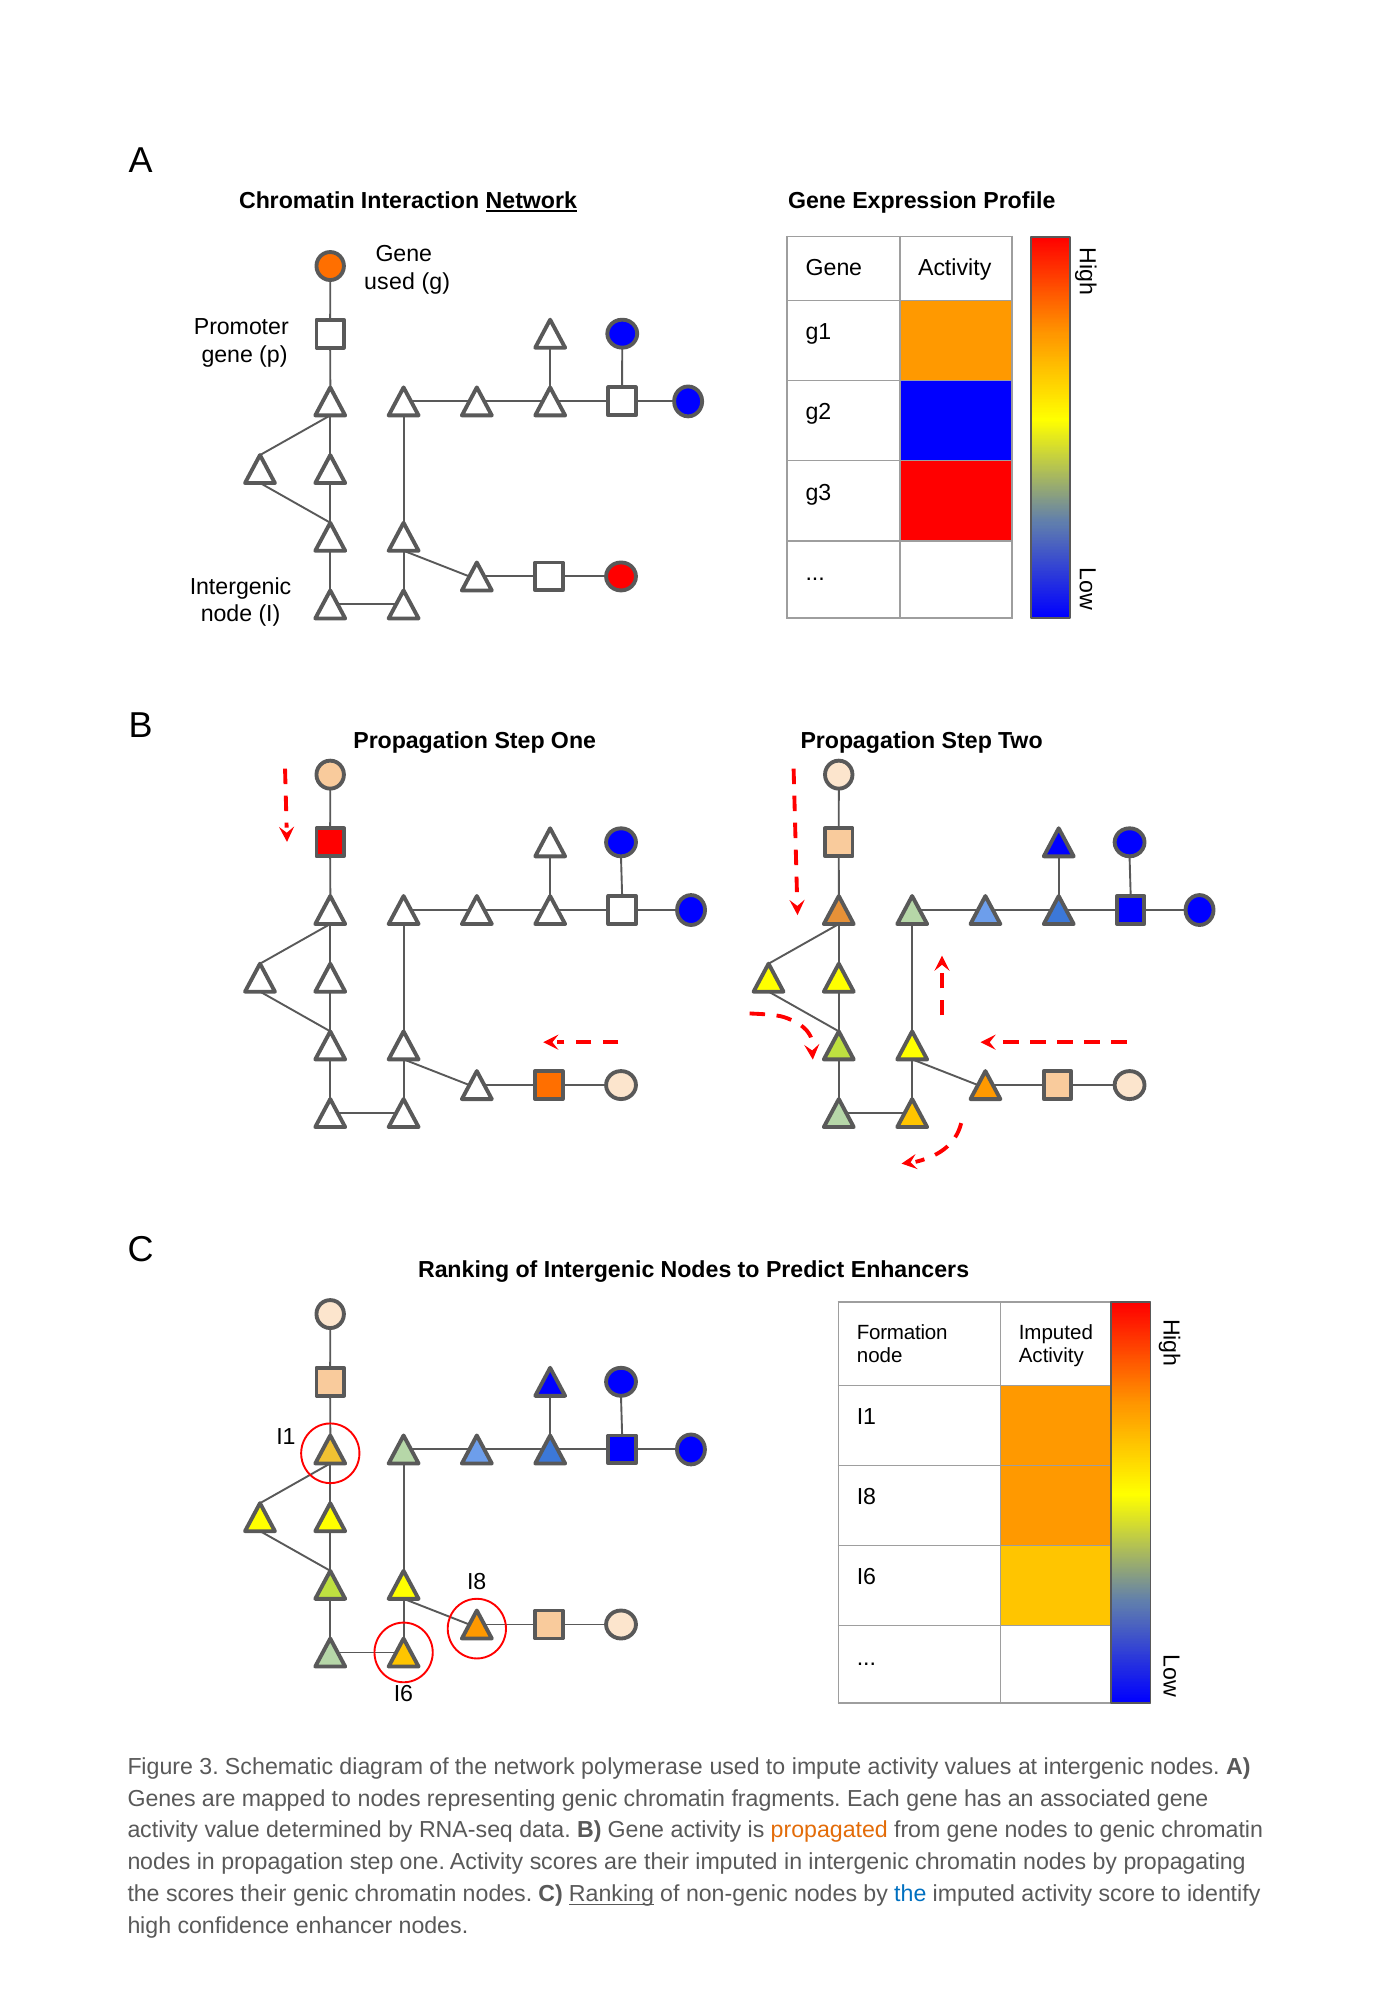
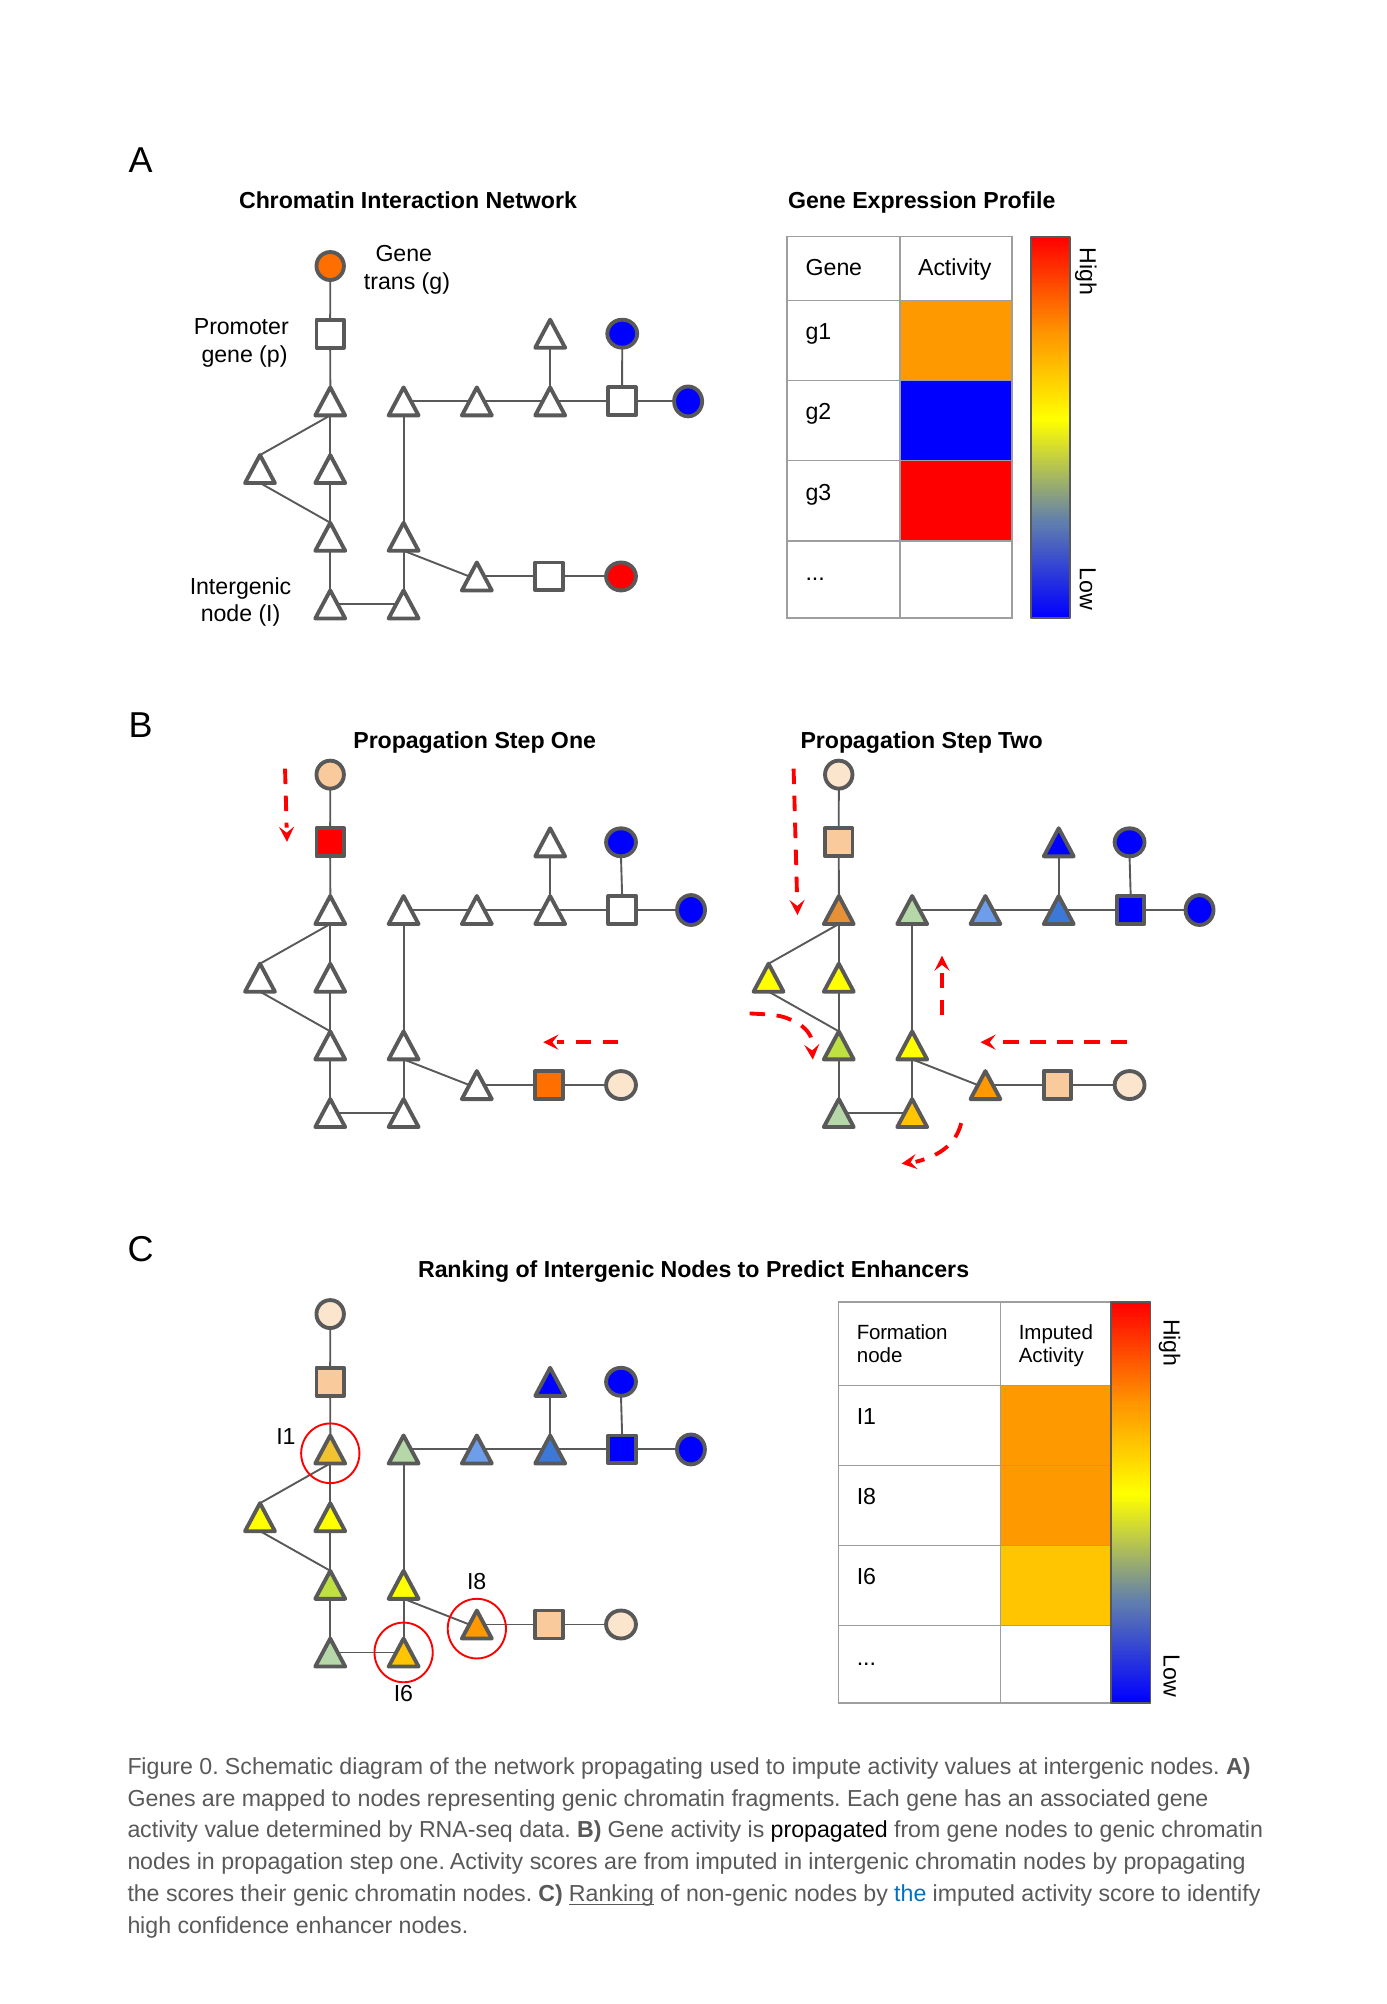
Network underline: present -> none (531, 201)
used: used -> trans (390, 281)
3: 3 -> 0 (209, 1766)
network polymerase: polymerase -> propagating (642, 1766)
propagated colour: orange -> black (829, 1830)
are their: their -> from (667, 1862)
